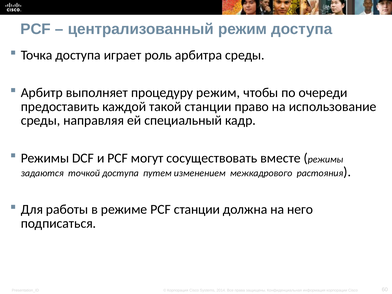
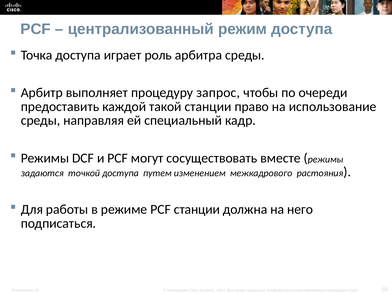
процедуру режим: режим -> запрос (218, 93)
